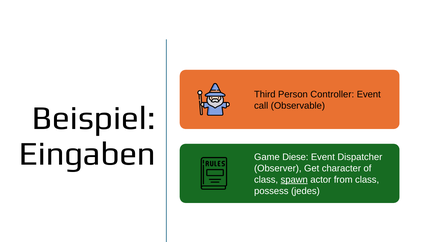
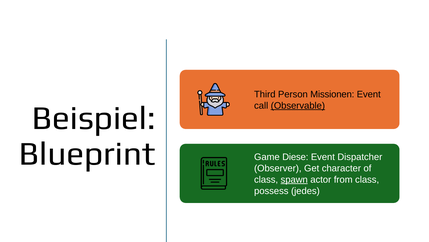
Controller: Controller -> Missionen (332, 94)
Observable underline: none -> present (298, 105)
Eingaben: Eingaben -> Blueprint (87, 154)
